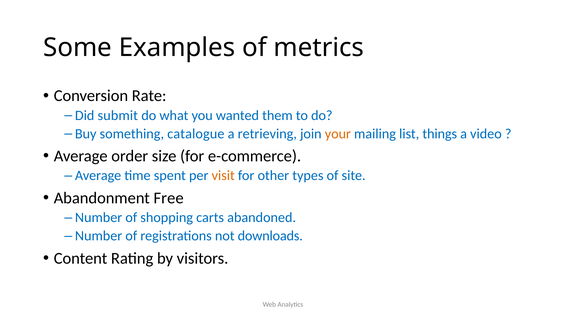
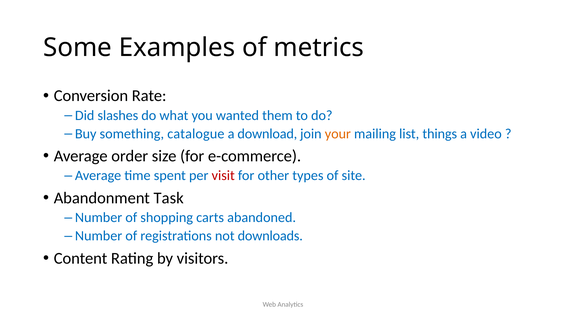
submit: submit -> slashes (118, 115)
retrieving: retrieving -> download (267, 133)
visit colour: orange -> red (223, 175)
Free: Free -> Task (169, 198)
